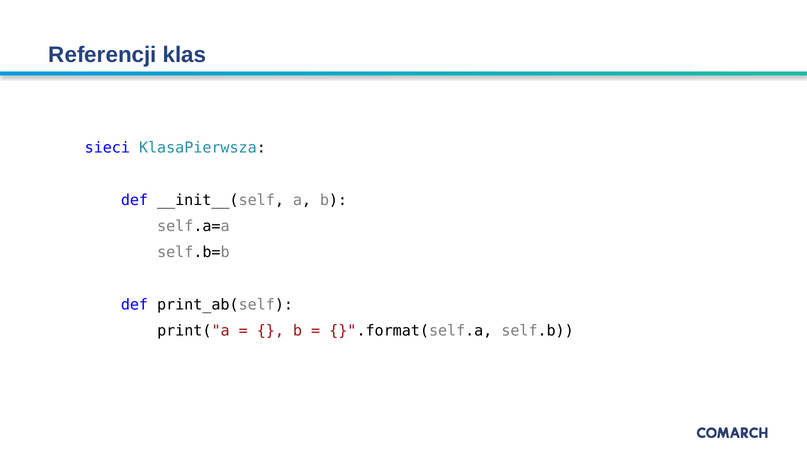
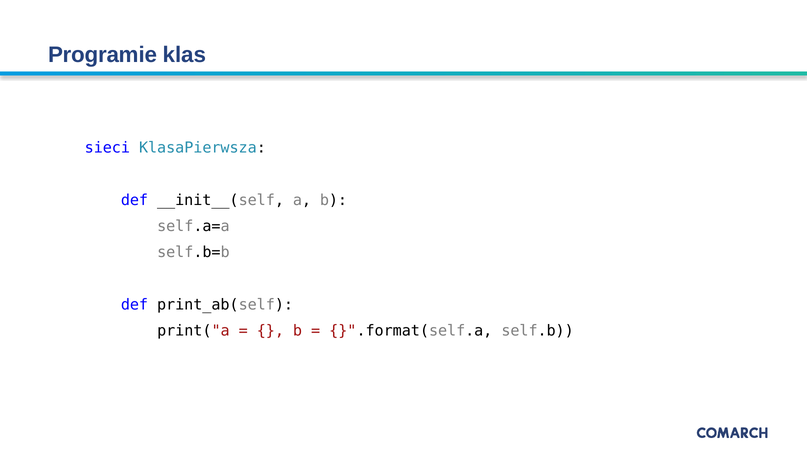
Referencji: Referencji -> Programie (103, 55)
